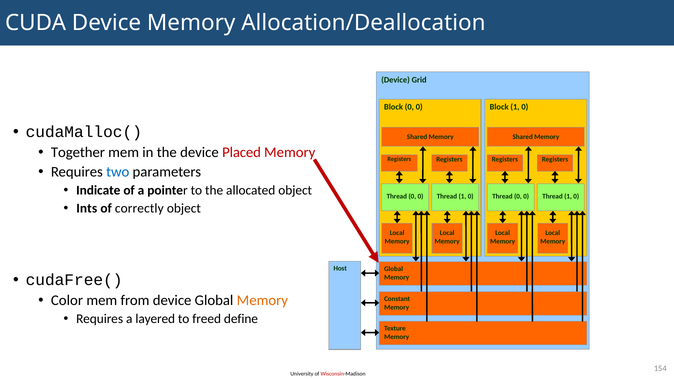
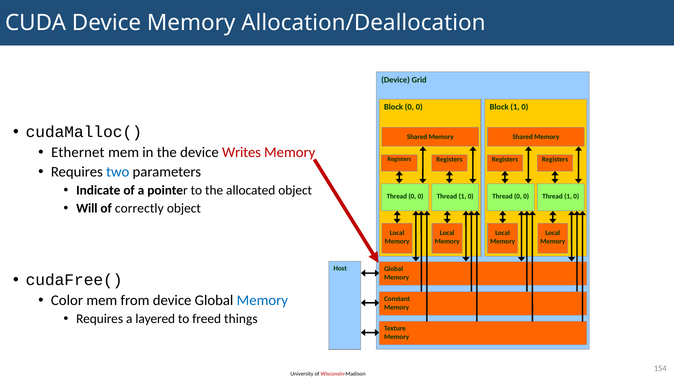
Together: Together -> Ethernet (78, 152)
Placed: Placed -> Writes (242, 152)
Ints: Ints -> Will (87, 208)
Memory colour: orange -> blue (262, 300)
define: define -> things (241, 319)
